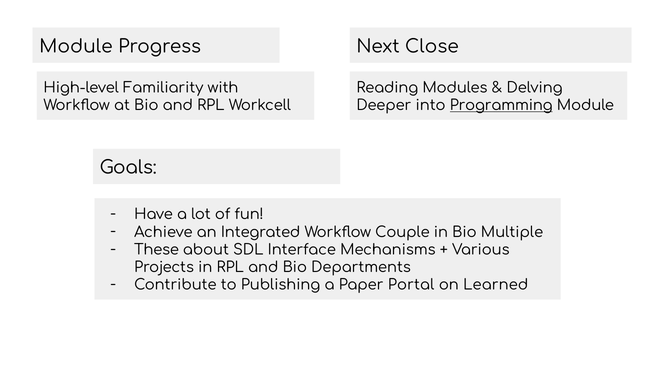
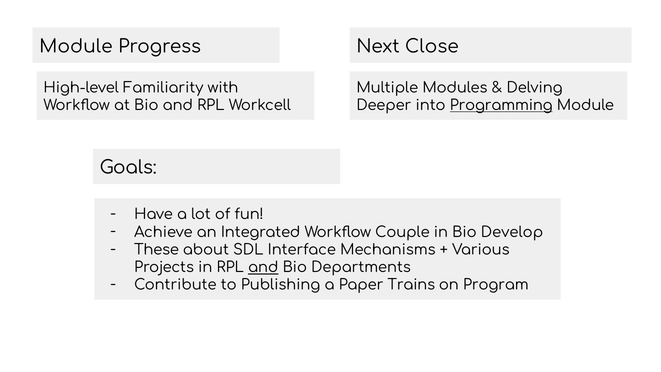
Reading: Reading -> Multiple (387, 88)
Multiple: Multiple -> Develop (512, 232)
and underline: none -> present (263, 267)
Portal: Portal -> Trains (411, 285)
Learned: Learned -> Program (496, 285)
